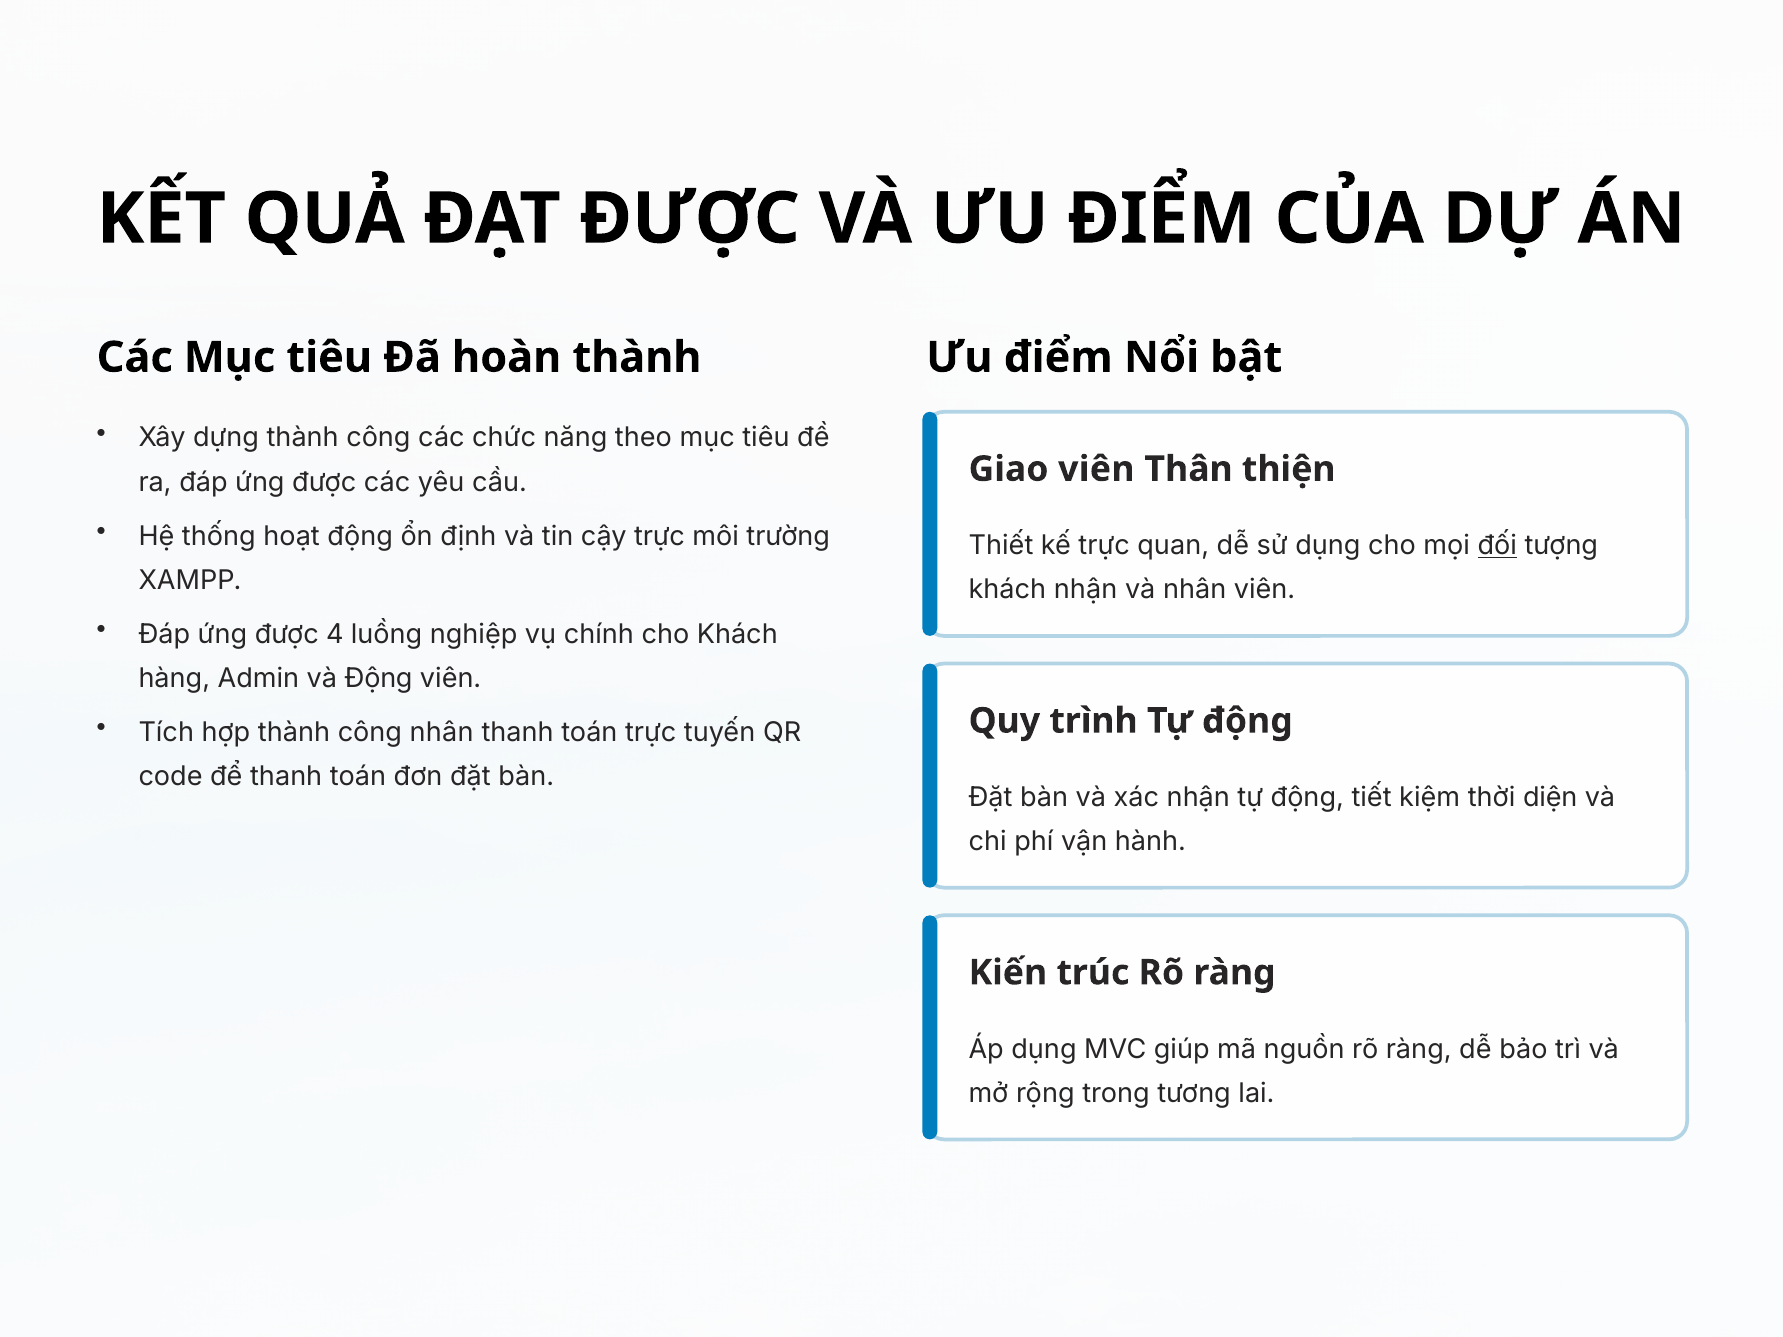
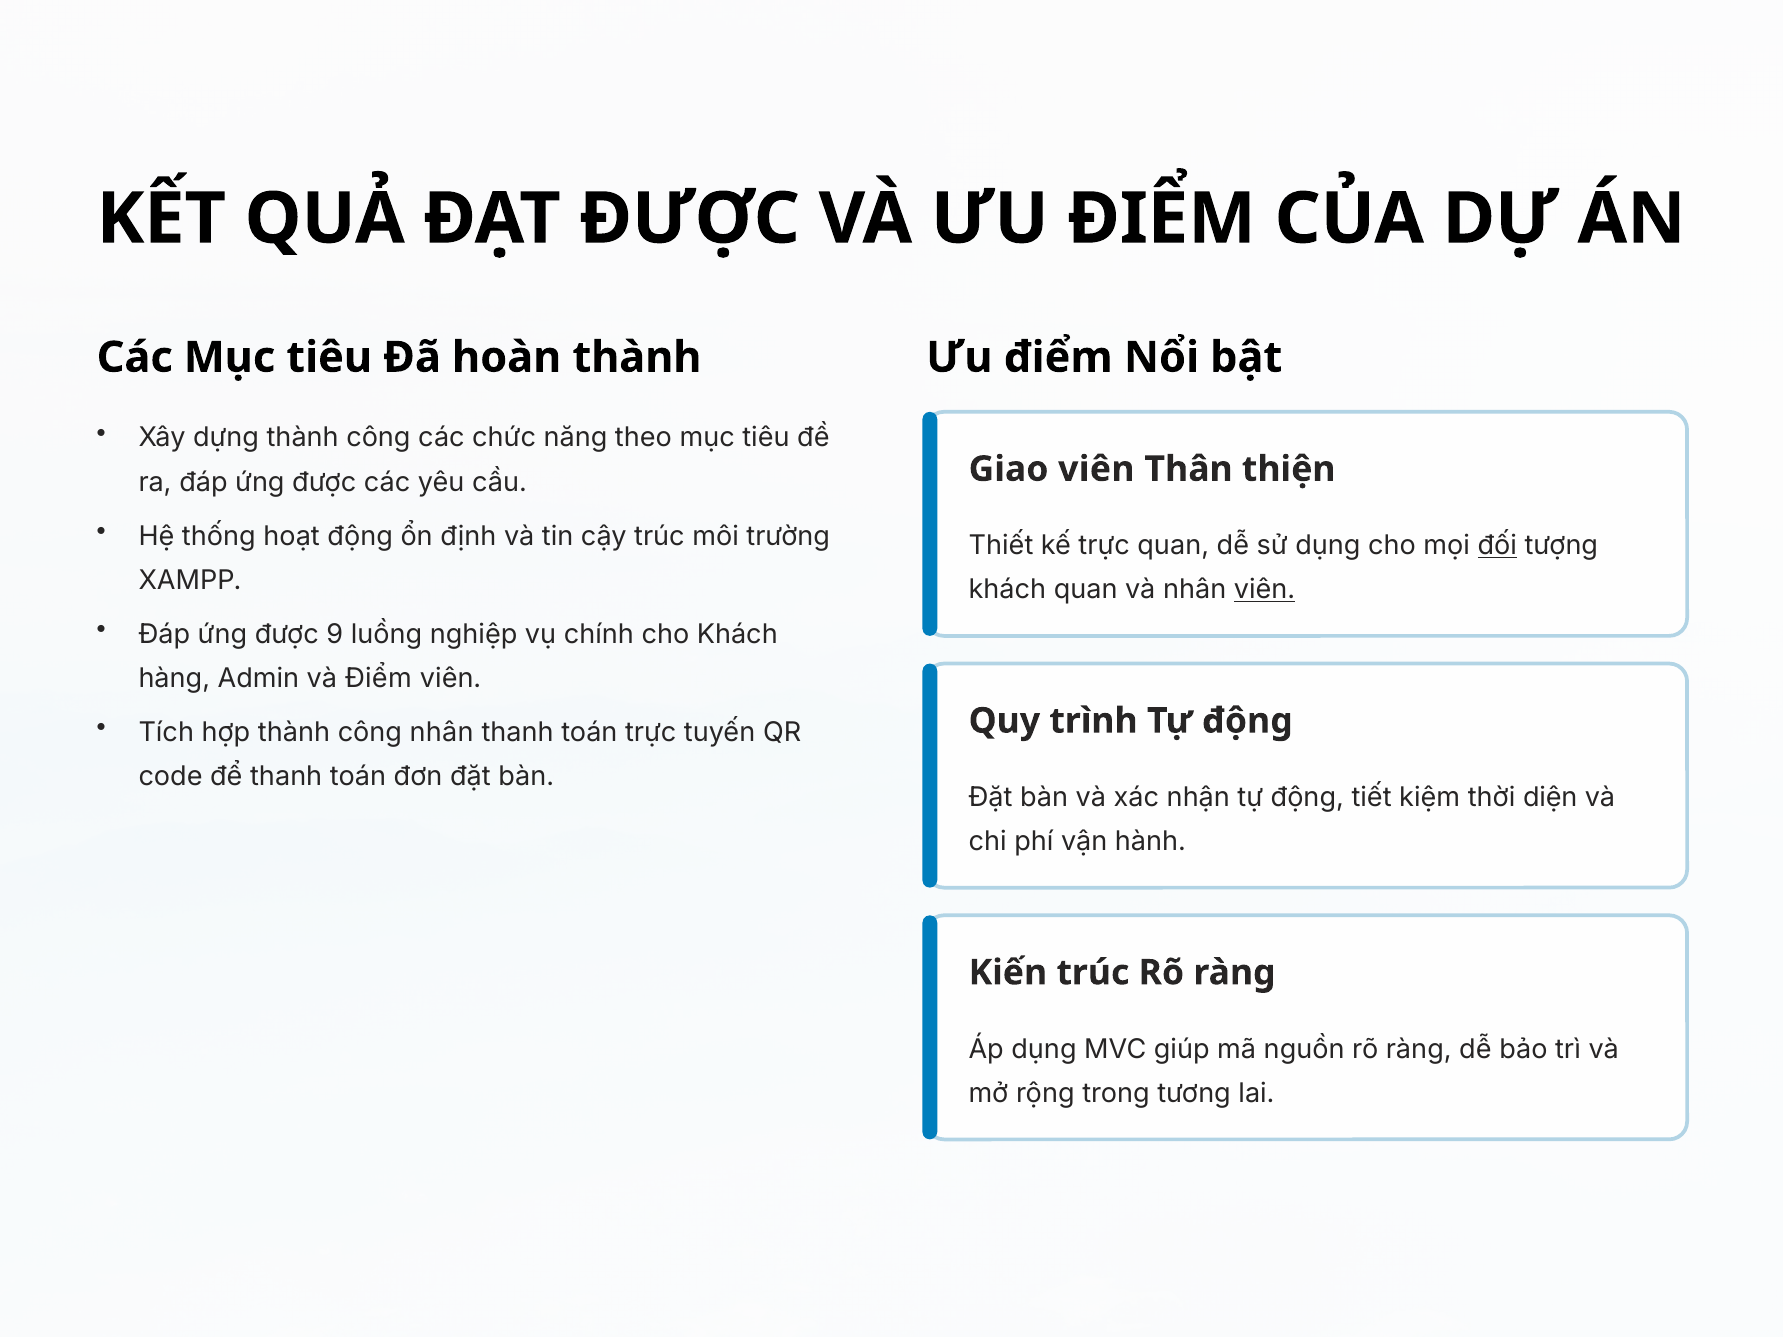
cậy trực: trực -> trúc (659, 536)
khách nhận: nhận -> quan (1086, 590)
viên underline: none -> present (1265, 590)
4: 4 -> 9 (335, 634)
và Động: Động -> Điểm (378, 678)
